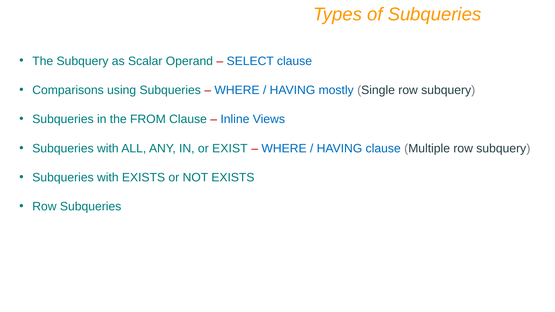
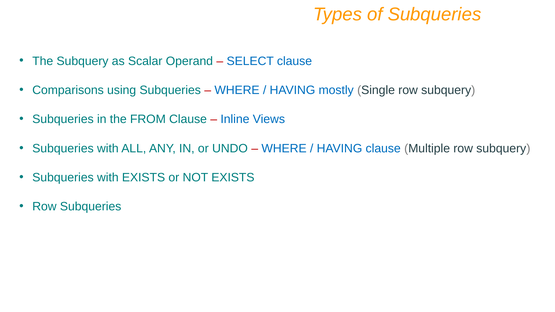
EXIST: EXIST -> UNDO (230, 148)
